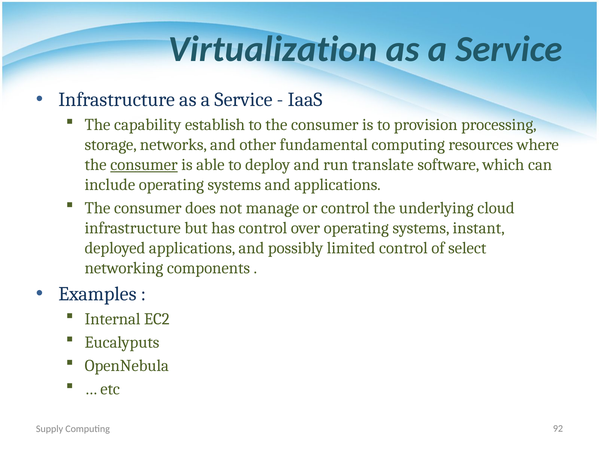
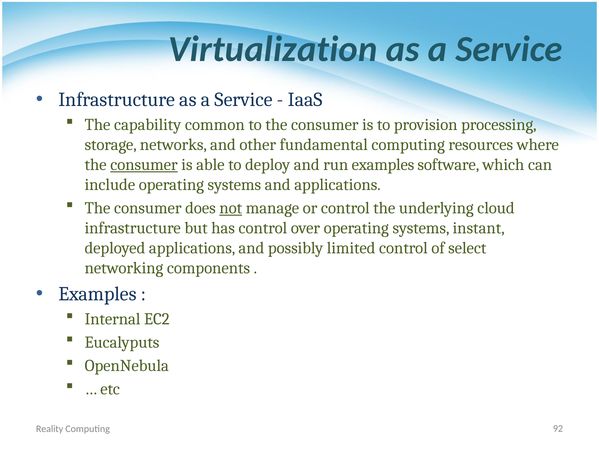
establish: establish -> common (215, 125)
run translate: translate -> examples (383, 165)
not underline: none -> present (231, 208)
Supply: Supply -> Reality (50, 429)
